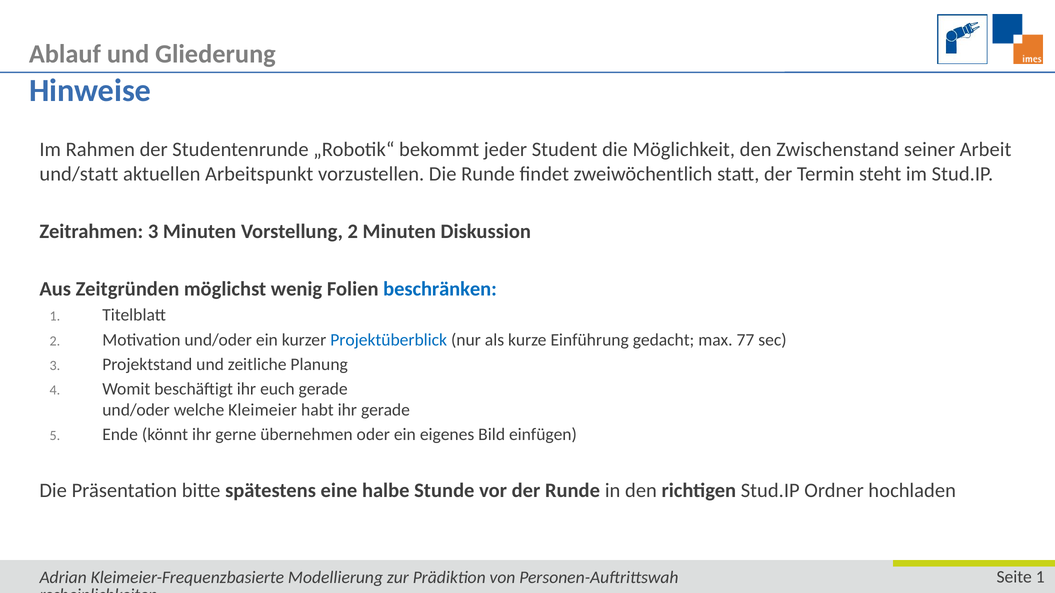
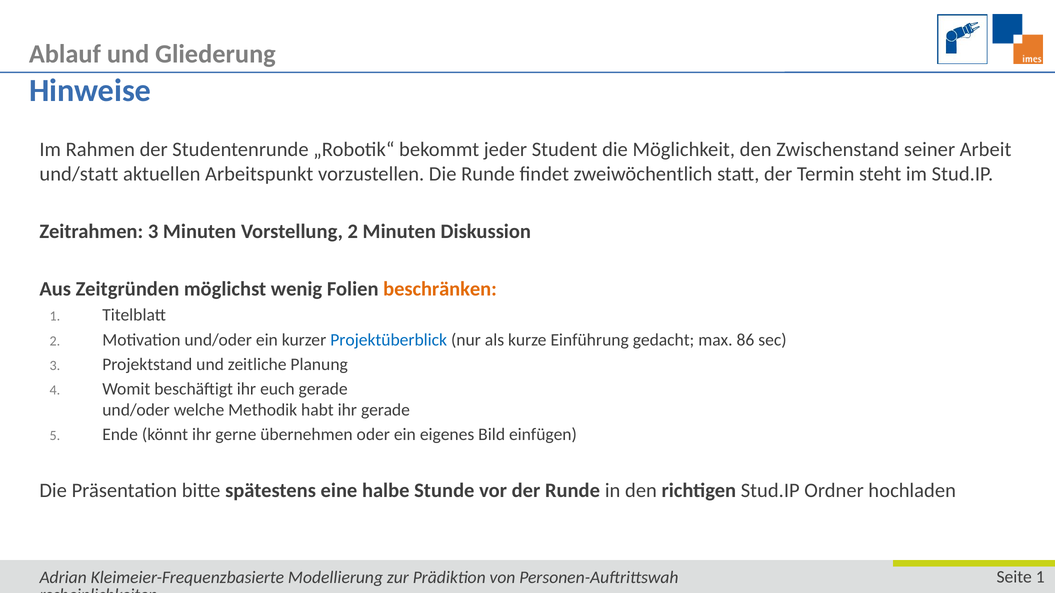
beschränken colour: blue -> orange (440, 289)
77: 77 -> 86 (745, 340)
Kleimeier: Kleimeier -> Methodik (263, 410)
